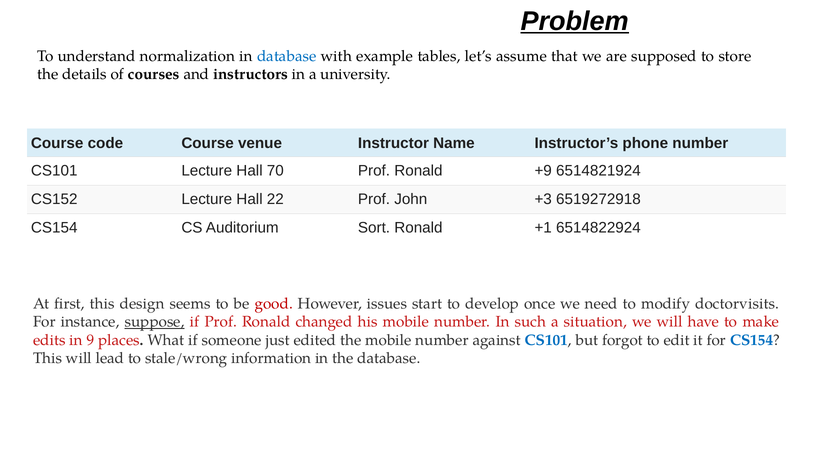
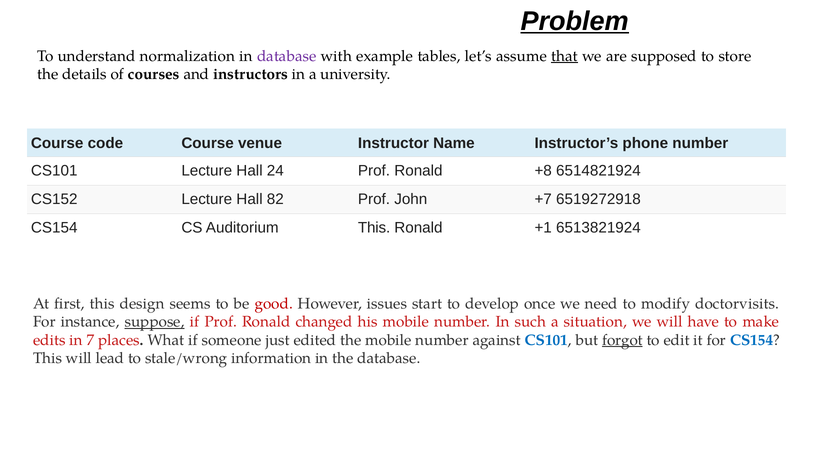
database colour: blue -> purple (287, 56)
that underline: none -> present (565, 56)
70: 70 -> 24 (275, 171)
+9: +9 -> +8 (543, 171)
22: 22 -> 82 (275, 199)
+3: +3 -> +7 (543, 199)
Auditorium Sort: Sort -> This (374, 228)
6514822924: 6514822924 -> 6513821924 (598, 228)
9: 9 -> 7 (90, 340)
forgot underline: none -> present (622, 340)
